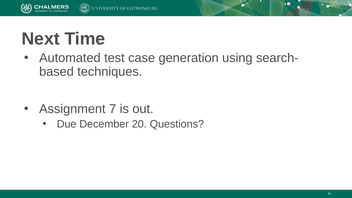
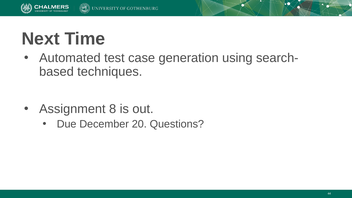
7: 7 -> 8 (113, 109)
